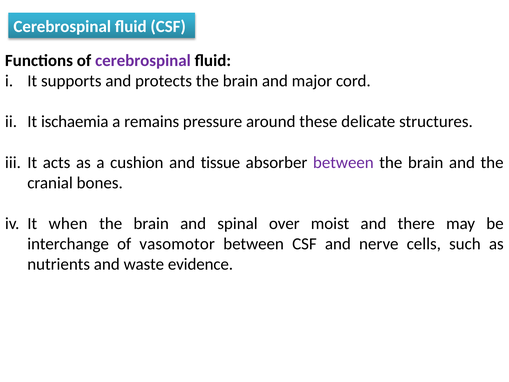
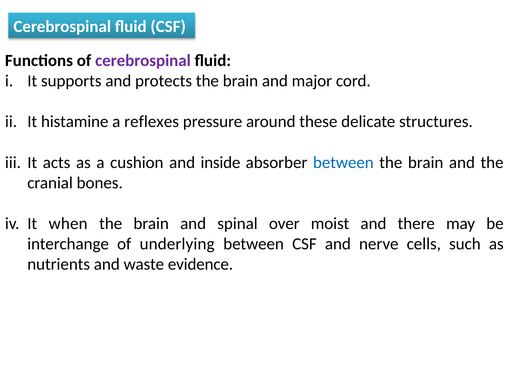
ischaemia: ischaemia -> histamine (75, 122)
remains: remains -> reflexes (152, 122)
tissue: tissue -> inside (220, 162)
between colour: purple -> blue (343, 162)
vasomotor: vasomotor -> underlying (177, 244)
